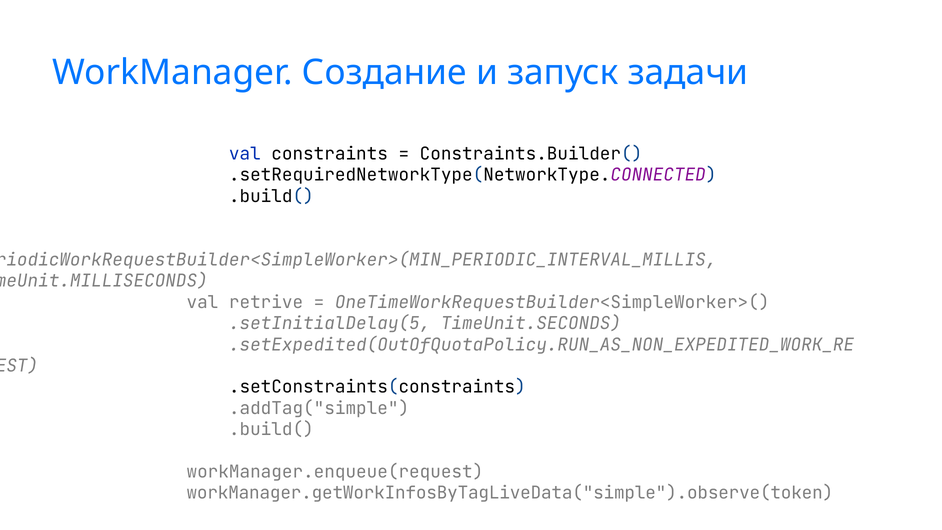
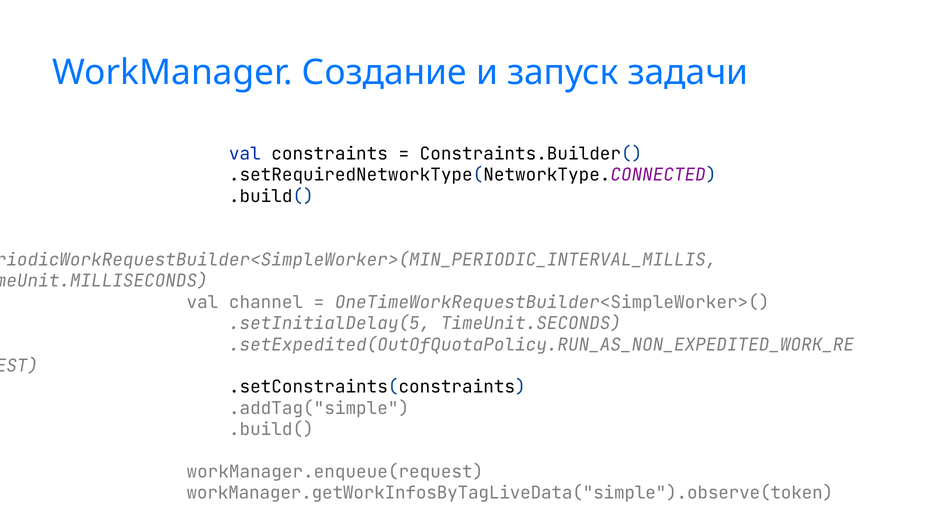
retrive: retrive -> channel (266, 302)
